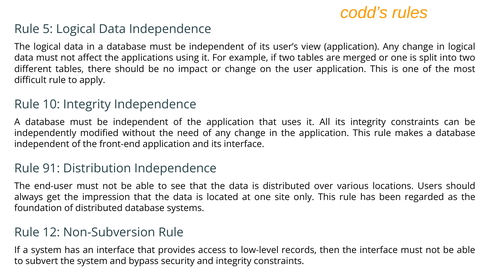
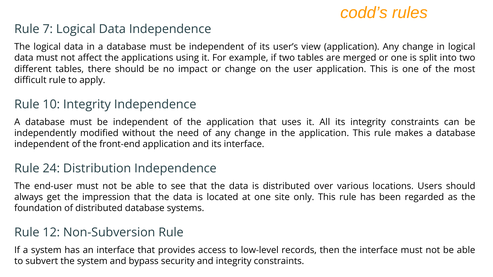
5: 5 -> 7 (48, 29)
91: 91 -> 24 (51, 169)
